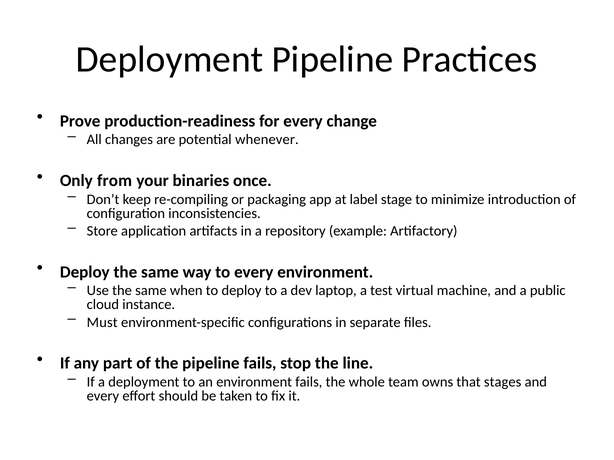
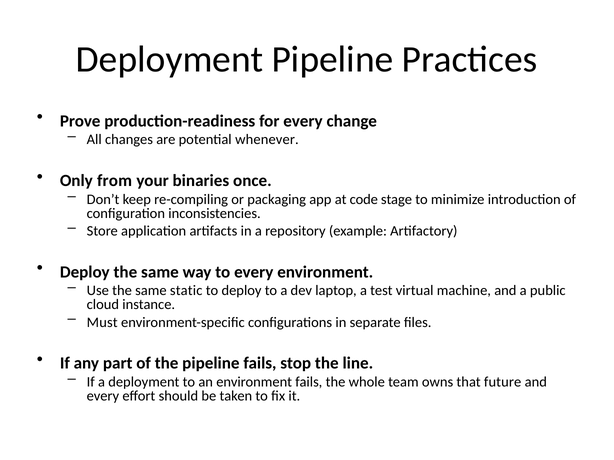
label: label -> code (364, 200)
when: when -> static (186, 291)
stages: stages -> future (503, 382)
